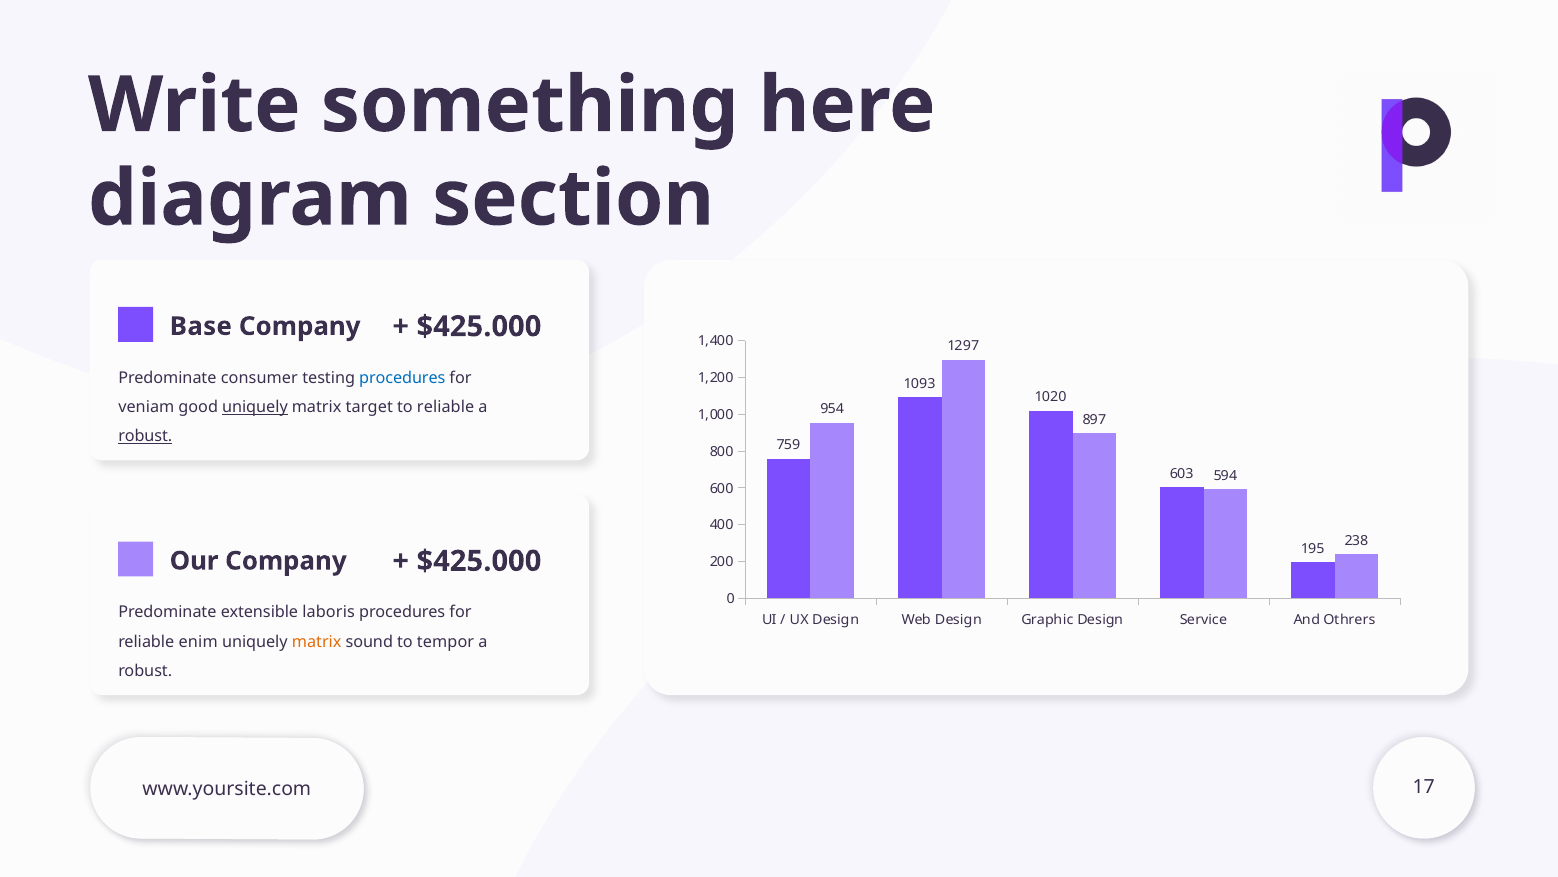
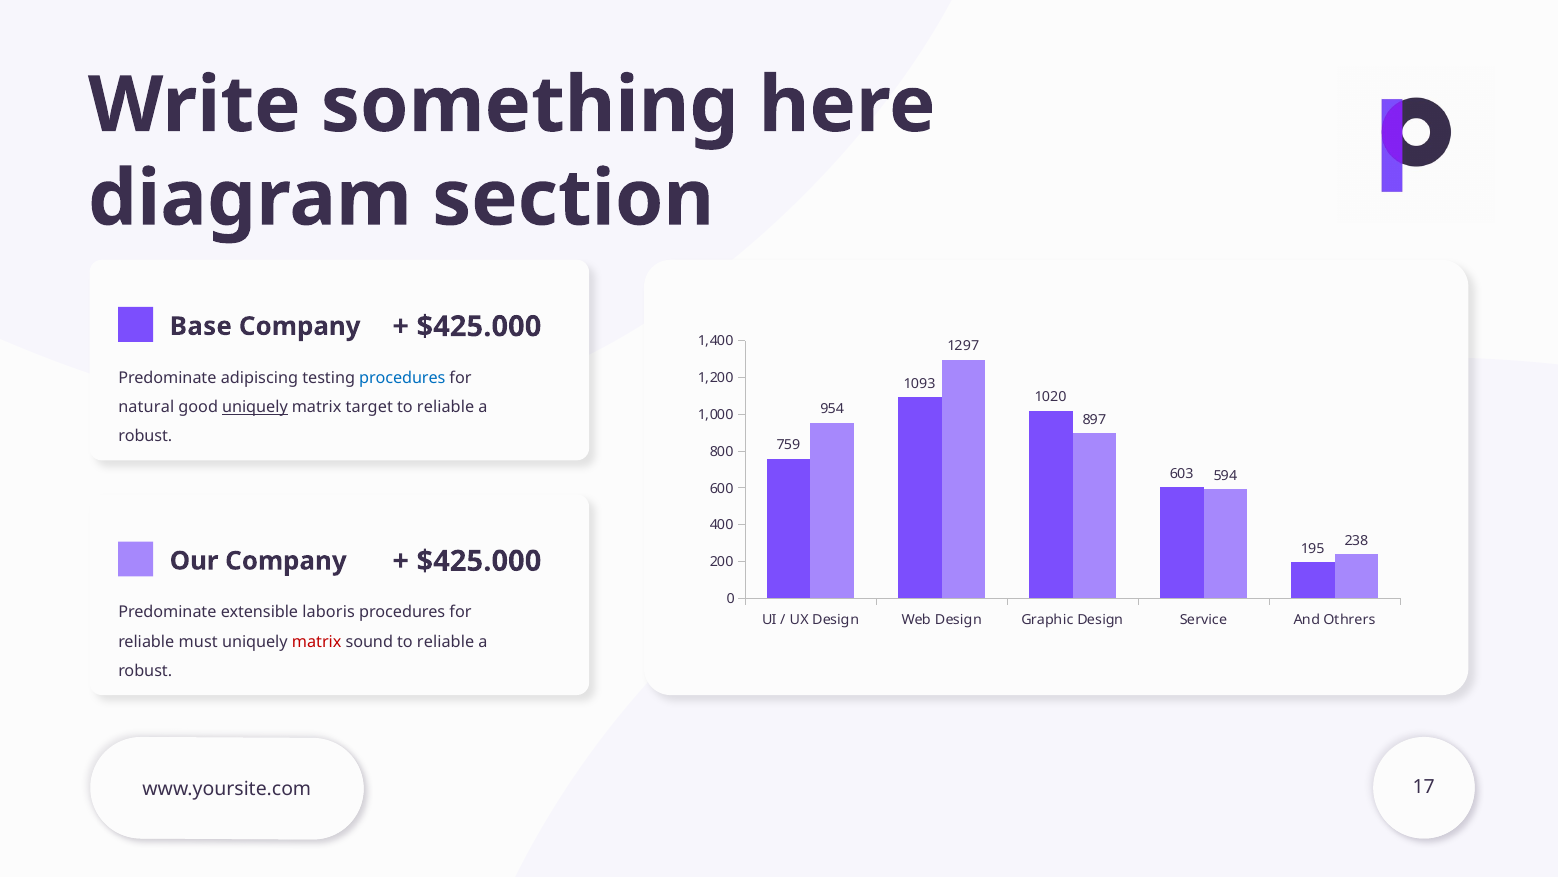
consumer: consumer -> adipiscing (259, 378)
veniam: veniam -> natural (146, 407)
robust underline: present -> none (145, 436)
enim: enim -> must (198, 641)
matrix colour: orange -> red (317, 641)
sound to tempor: tempor -> reliable (446, 641)
